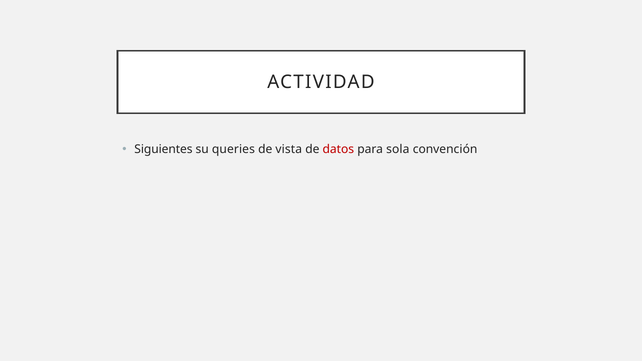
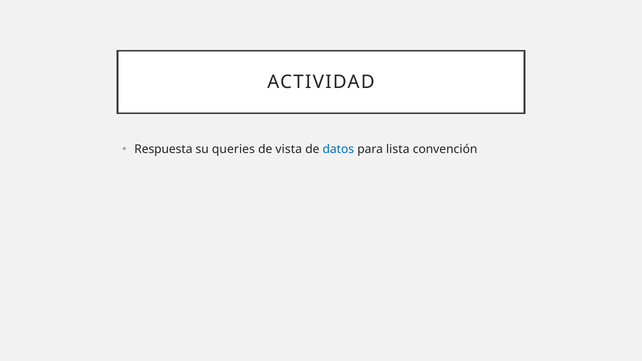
Siguientes: Siguientes -> Respuesta (163, 149)
datos colour: red -> blue (338, 149)
sola: sola -> lista (398, 149)
